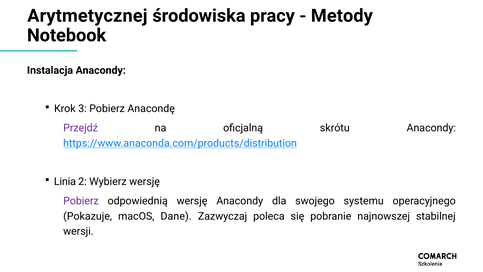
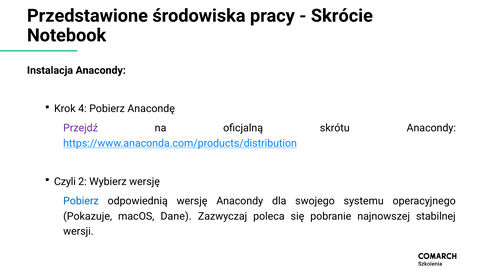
Arytmetycznej: Arytmetycznej -> Przedstawione (87, 16)
Metody: Metody -> Skrócie (342, 16)
3: 3 -> 4 (82, 109)
Linia: Linia -> Czyli (65, 182)
Pobierz colour: purple -> blue (81, 201)
